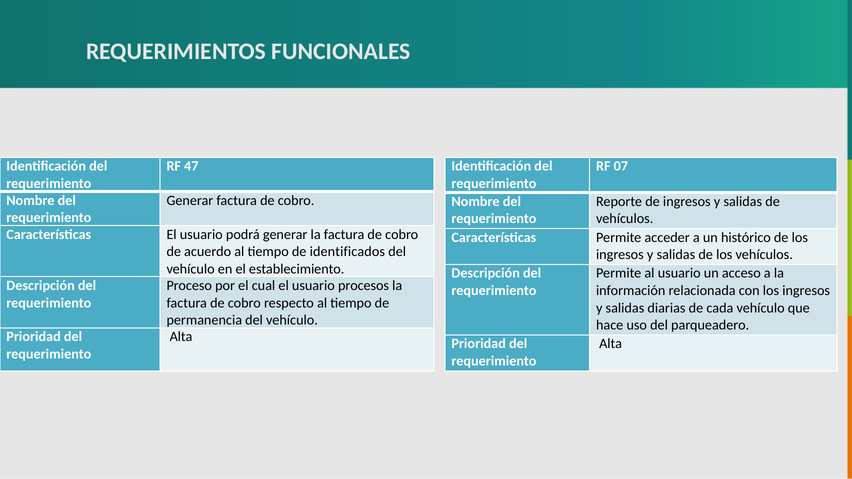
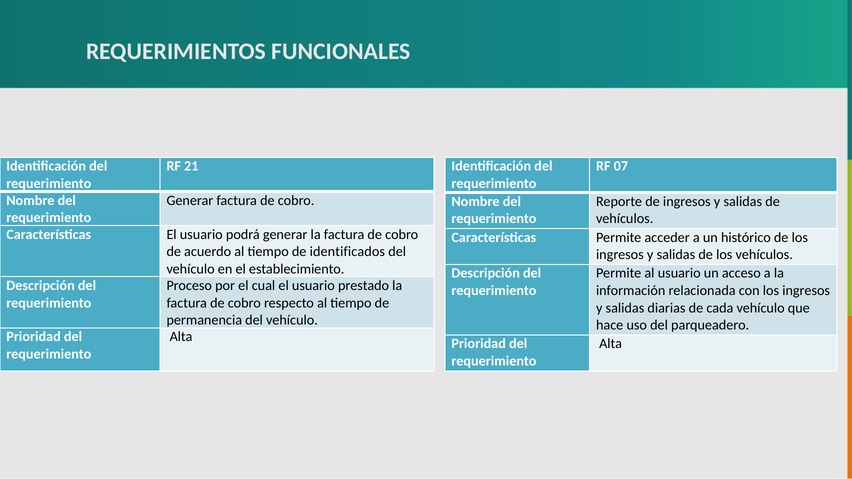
47: 47 -> 21 (191, 166)
procesos: procesos -> prestado (364, 286)
